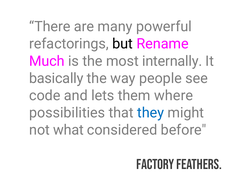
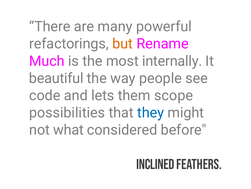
but colour: black -> orange (123, 44)
basically: basically -> beautiful (56, 78)
where: where -> scope (174, 95)
Factory: Factory -> Inclined (155, 164)
